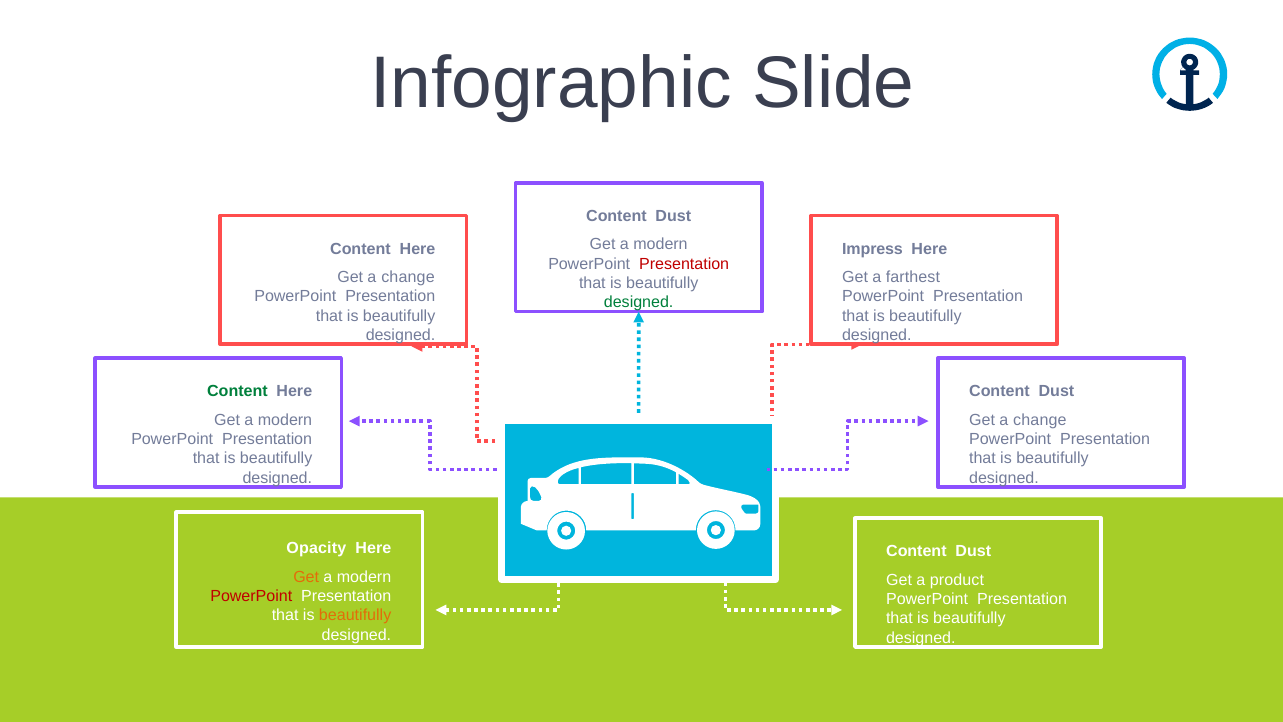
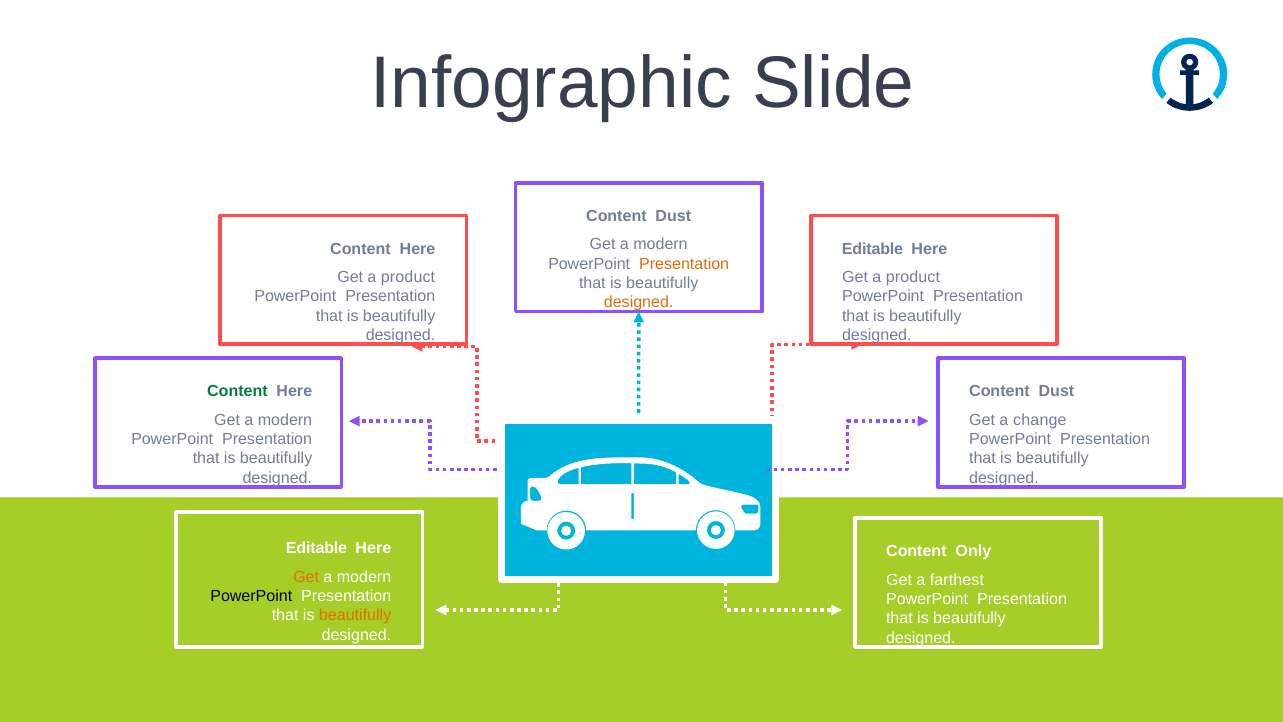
Impress: Impress -> Editable (873, 249)
Presentation colour: red -> orange (684, 264)
change: change -> product (408, 277)
farthest: farthest -> product (913, 277)
designed colour: green -> orange (639, 302)
Opacity: Opacity -> Editable (317, 548)
Dust: Dust -> Only (973, 551)
product: product -> farthest (957, 580)
PowerPoint colour: red -> black (251, 596)
